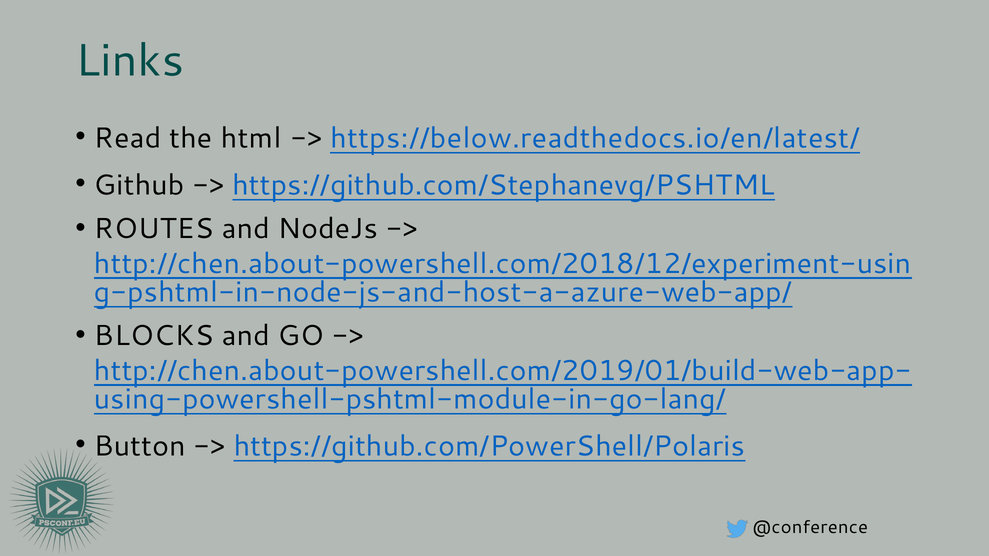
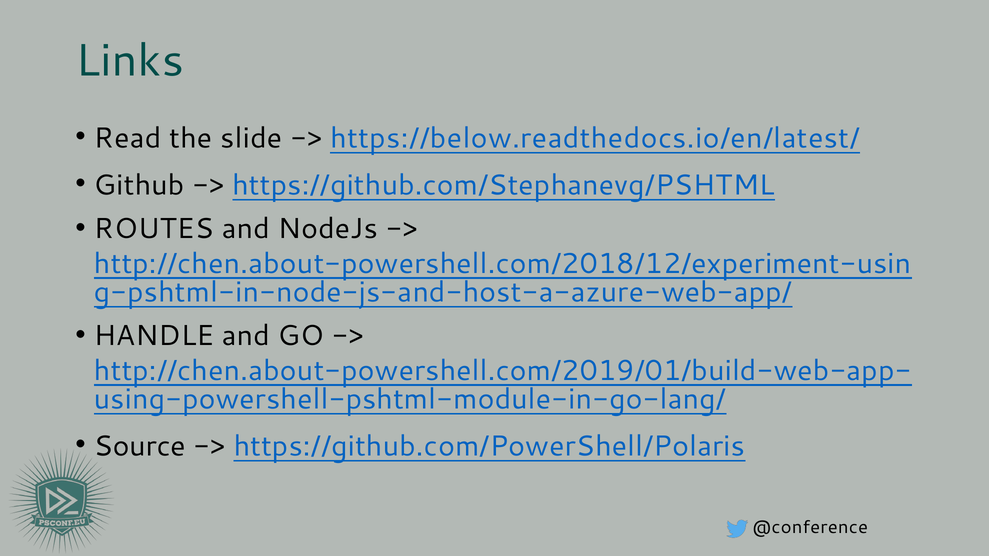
html: html -> slide (251, 139)
BLOCKS: BLOCKS -> HANDLE (154, 336)
Button: Button -> Source (140, 447)
